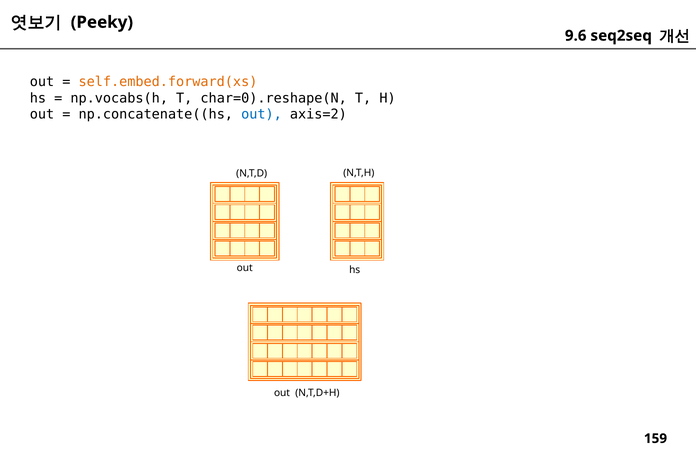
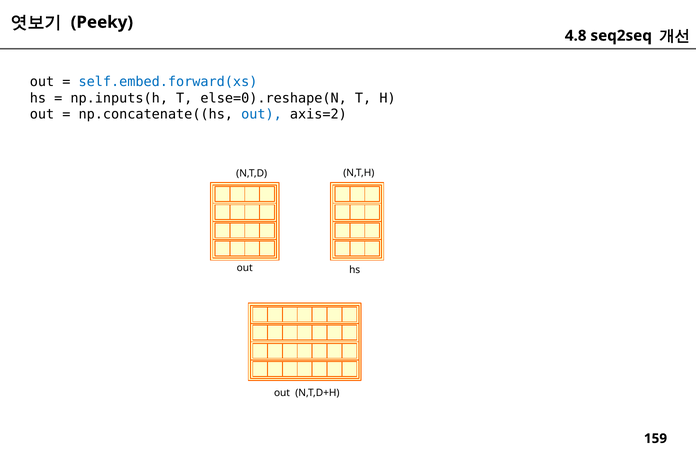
9.6: 9.6 -> 4.8 (576, 36)
self.embed.forward(xs colour: orange -> blue (168, 82)
np.vocabs(h: np.vocabs(h -> np.inputs(h (119, 98)
char=0).reshape(N: char=0).reshape(N -> else=0).reshape(N (274, 98)
